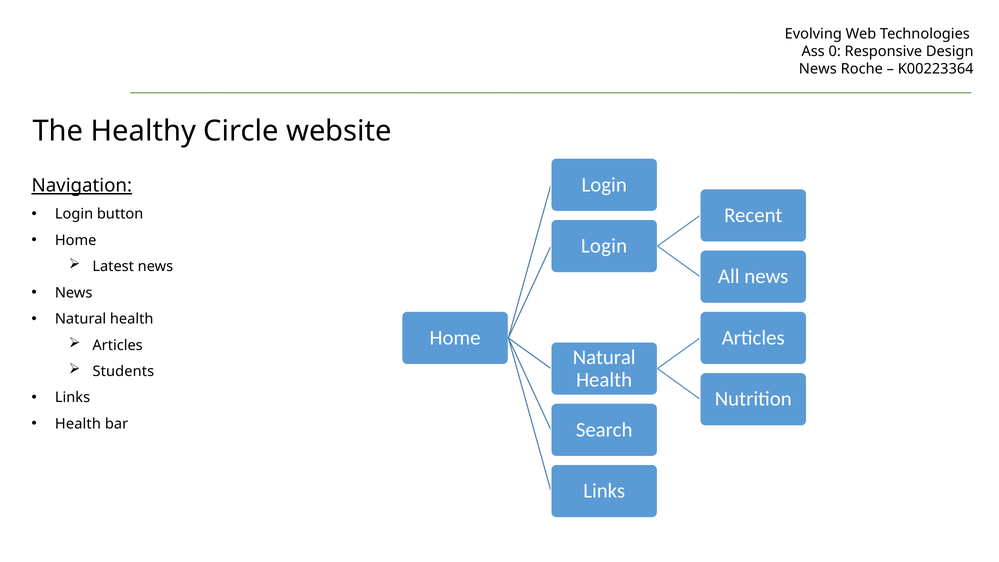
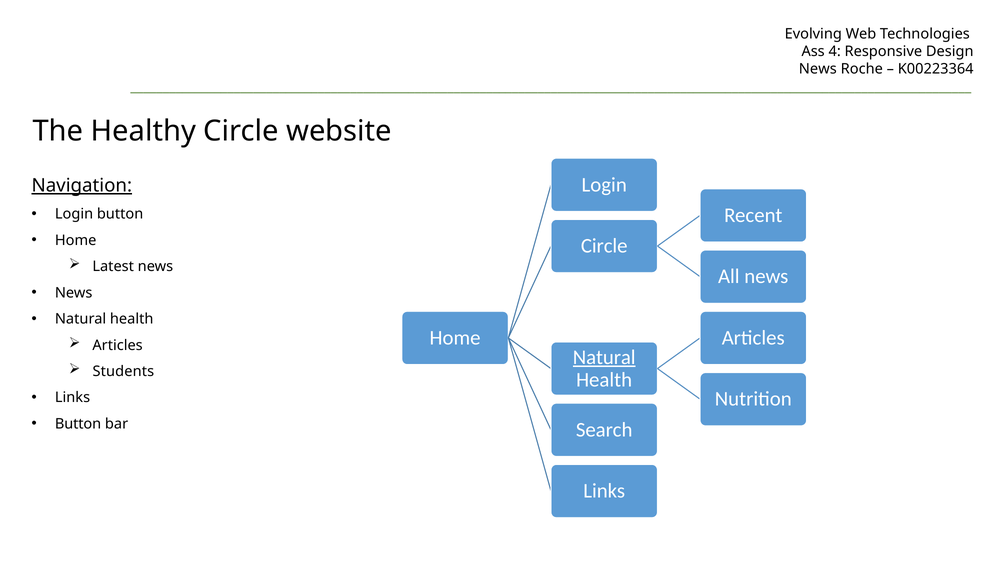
0: 0 -> 4 (835, 51)
Login: Login -> Circle (604, 246)
Natural underline: none -> present (604, 357)
Health: Health -> Button (78, 424)
